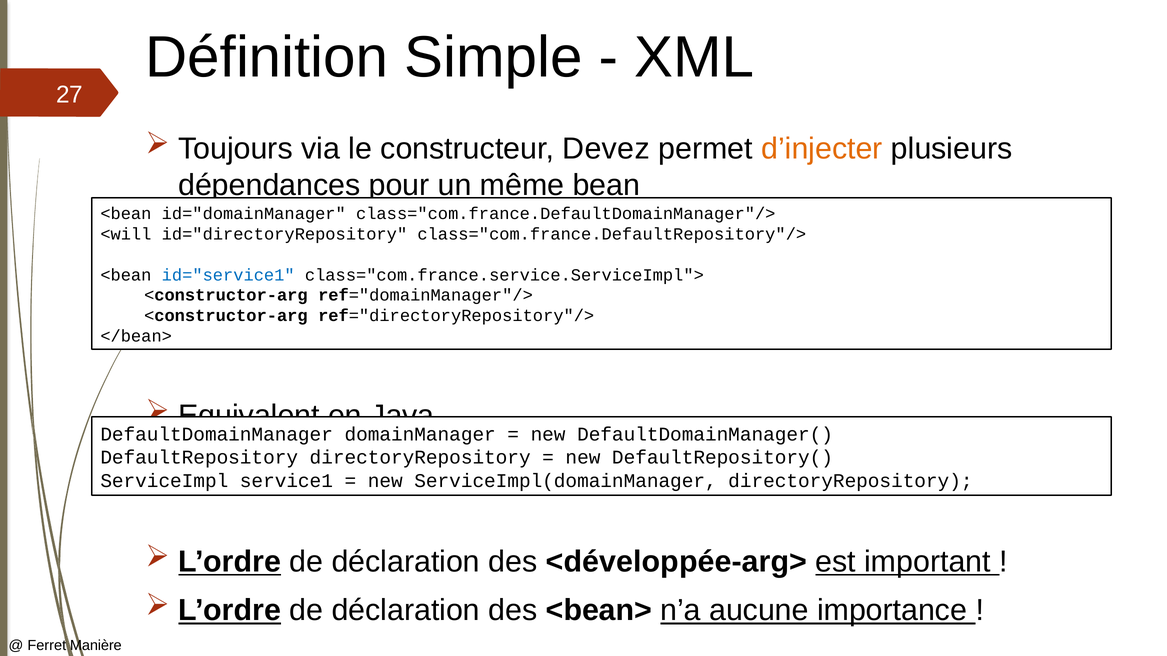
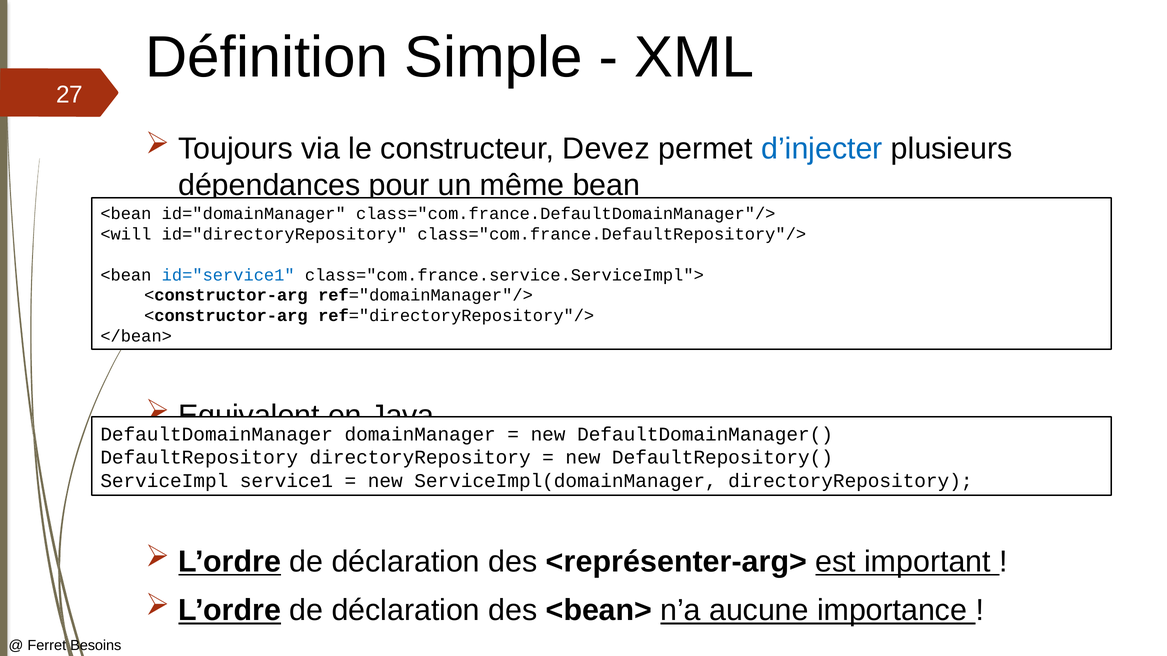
d’injecter colour: orange -> blue (822, 149)
<développée-arg>: <développée-arg> -> <représenter-arg> (676, 562)
Manière: Manière -> Besoins (96, 646)
